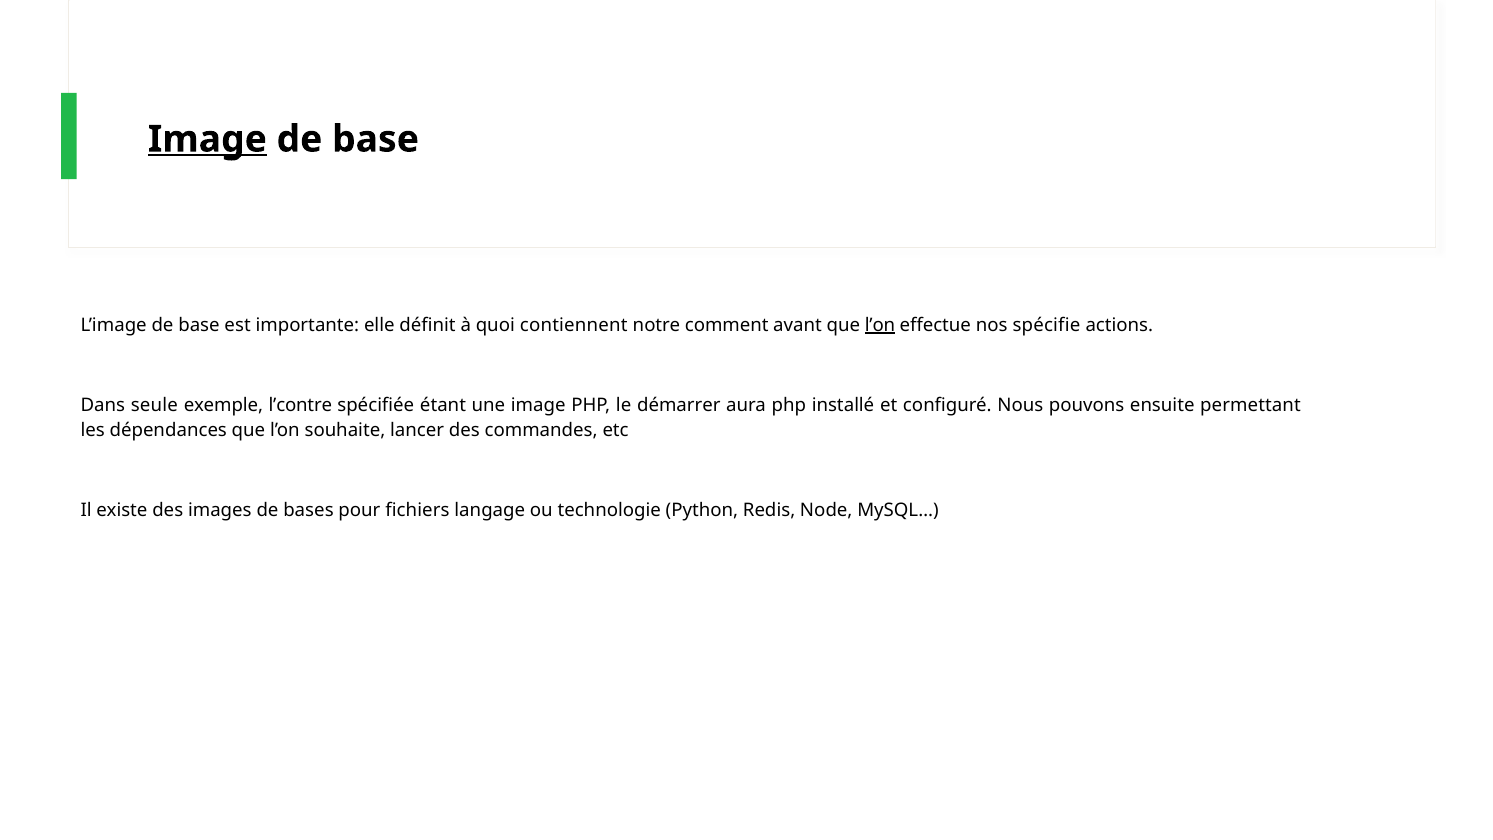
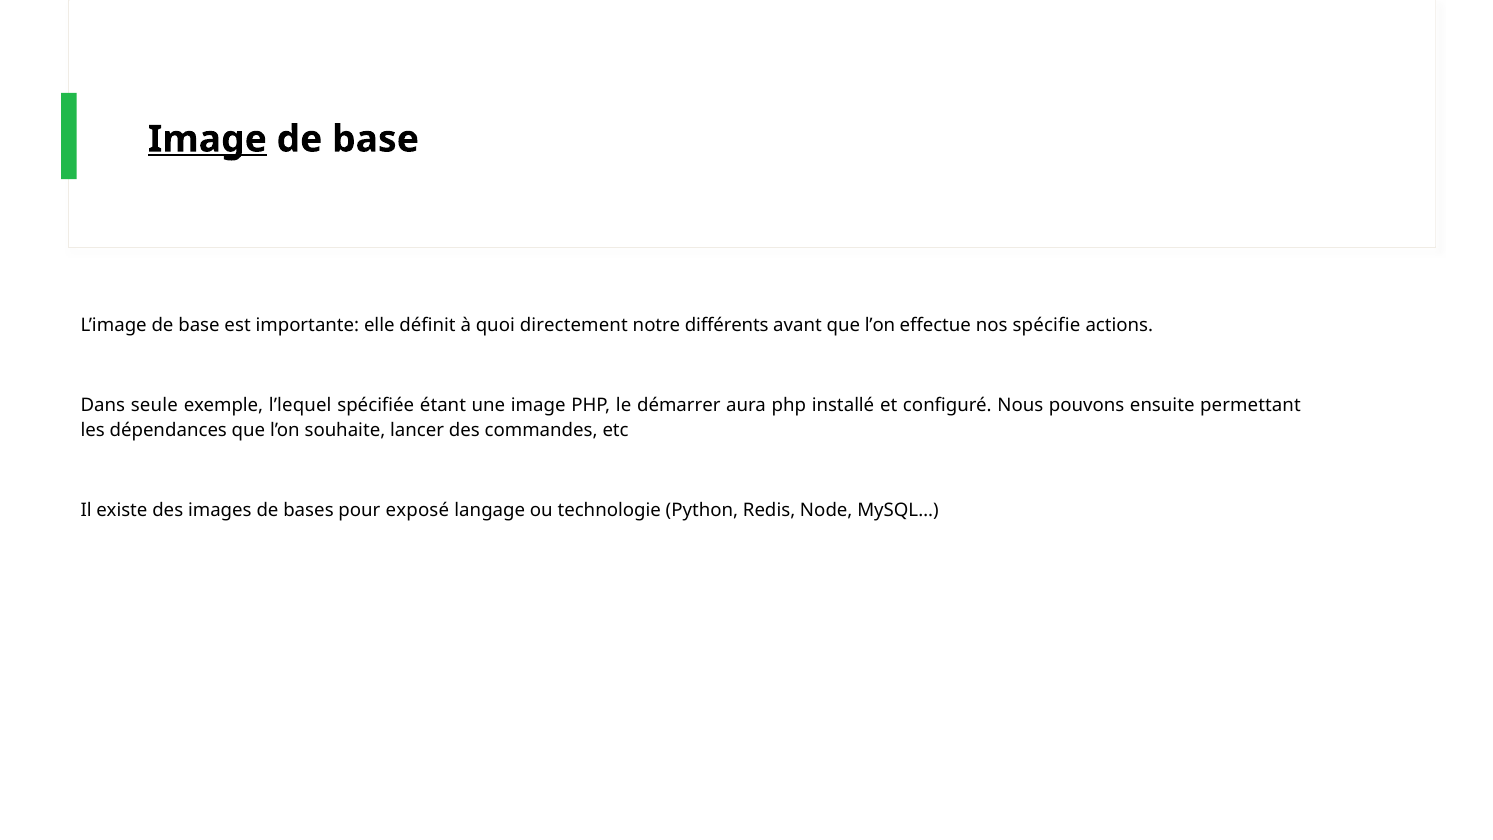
contiennent: contiennent -> directement (574, 325)
comment: comment -> différents (727, 325)
l’on underline: present -> none (880, 325)
l’contre: l’contre -> l’lequel (300, 405)
fichiers: fichiers -> exposé (417, 510)
